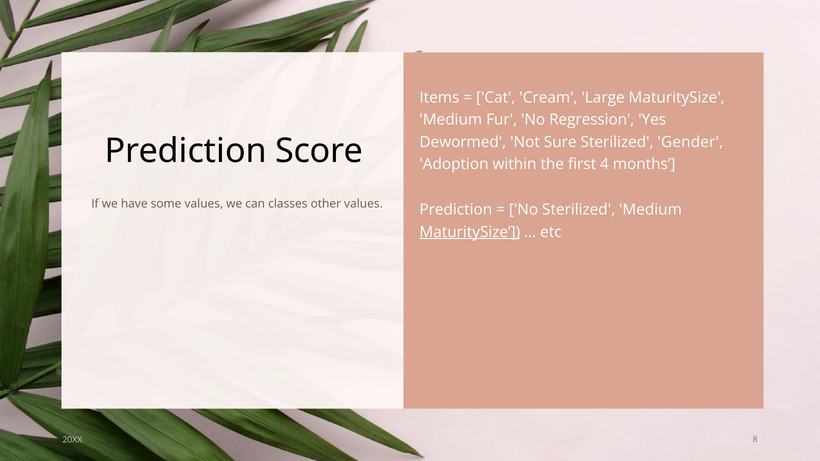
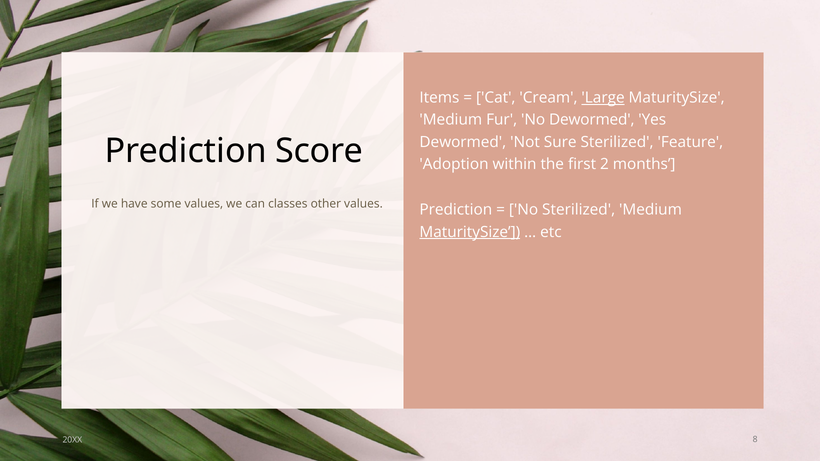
Large underline: none -> present (603, 98)
No Regression: Regression -> Dewormed (592, 120)
Gender: Gender -> Feature (690, 142)
4: 4 -> 2 (604, 164)
